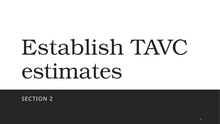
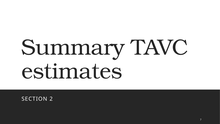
Establish: Establish -> Summary (73, 47)
